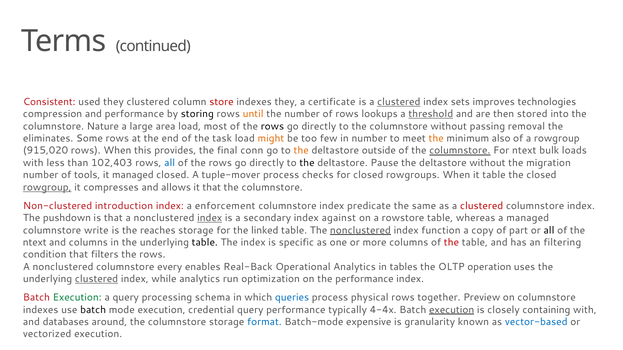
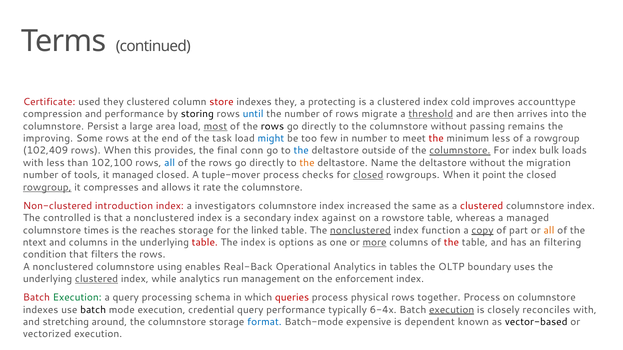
Consistent: Consistent -> Certificate (49, 102)
certificate: certificate -> protecting (332, 102)
clustered underline: present -> none (399, 102)
sets: sets -> cold (460, 102)
technologies: technologies -> accounttype (547, 102)
until colour: orange -> blue (253, 114)
lookups: lookups -> migrate (380, 114)
stored: stored -> arrives (532, 114)
Nature: Nature -> Persist (103, 126)
most underline: none -> present (215, 126)
removal: removal -> remains (526, 126)
eliminates: eliminates -> improving (48, 139)
might colour: orange -> blue (271, 139)
the colour: orange -> red (436, 139)
minimum also: also -> less (501, 139)
915,020: 915,020 -> 102,409 (46, 151)
the colour: orange -> blue (301, 151)
For ntext: ntext -> index (524, 151)
102,403: 102,403 -> 102,100 (112, 163)
the colour: black -> orange (307, 163)
Pause: Pause -> Name (384, 163)
closed underline: none -> present (368, 175)
it table: table -> point (494, 175)
it that: that -> rate (212, 187)
enforcement: enforcement -> investigators (225, 206)
predicate: predicate -> increased (369, 206)
pushdown: pushdown -> controlled (67, 218)
index underline: present -> none (210, 218)
write: write -> times (96, 230)
copy underline: none -> present (483, 230)
all colour: black -> orange (549, 230)
table colour: black -> red (205, 243)
specific: specific -> options (296, 243)
more underline: none -> present (375, 243)
every: every -> using (170, 267)
operation: operation -> boundary (489, 267)
optimization: optimization -> management (271, 279)
the performance: performance -> enforcement (364, 279)
queries colour: blue -> red (292, 298)
together Preview: Preview -> Process (482, 298)
4-4x: 4-4x -> 6-4x (383, 310)
containing: containing -> reconciles (546, 310)
databases: databases -> stretching (66, 322)
granularity: granularity -> dependent (430, 322)
vector-based colour: blue -> black (536, 322)
